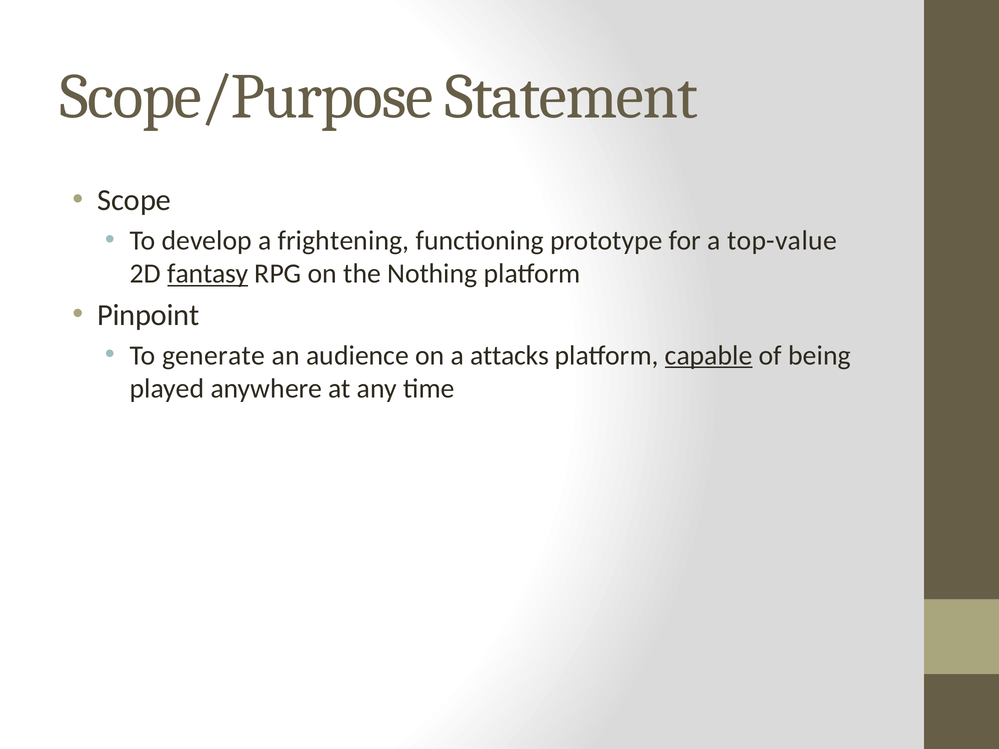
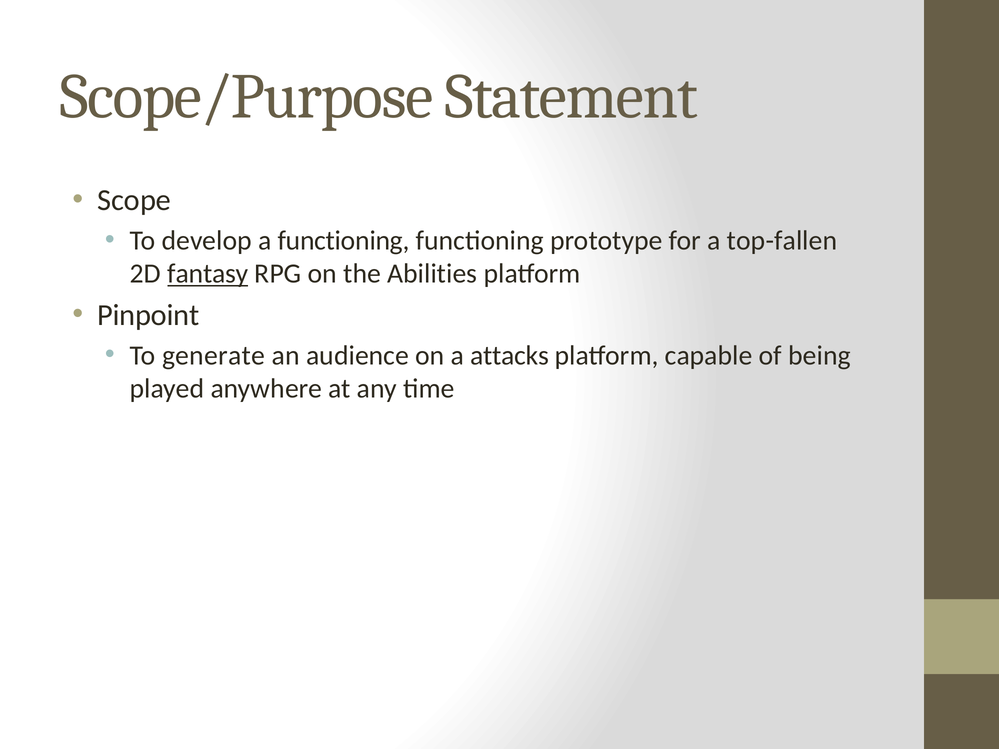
a frightening: frightening -> functioning (344, 241)
top-value: top-value -> top-fallen (782, 241)
Nothing: Nothing -> Abilities (432, 274)
capable underline: present -> none (709, 355)
